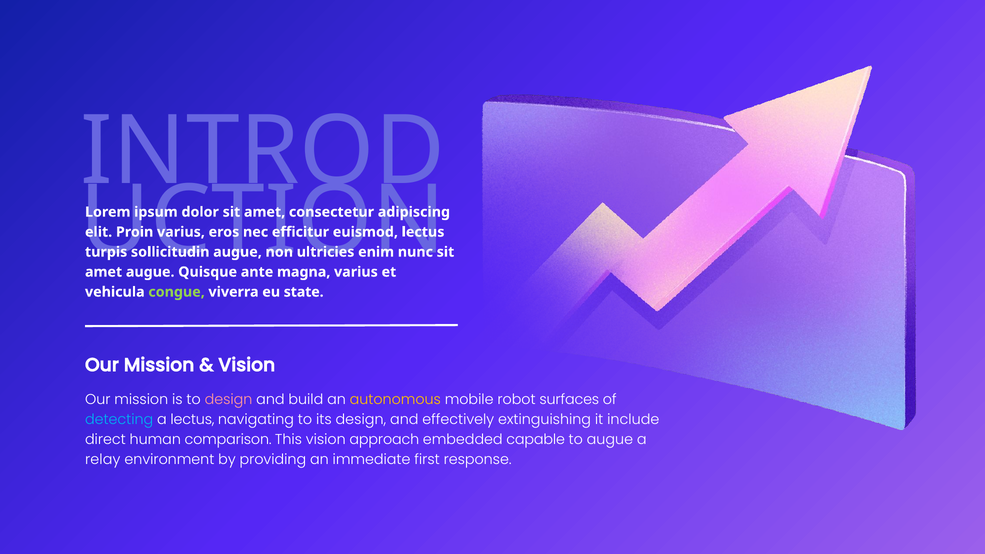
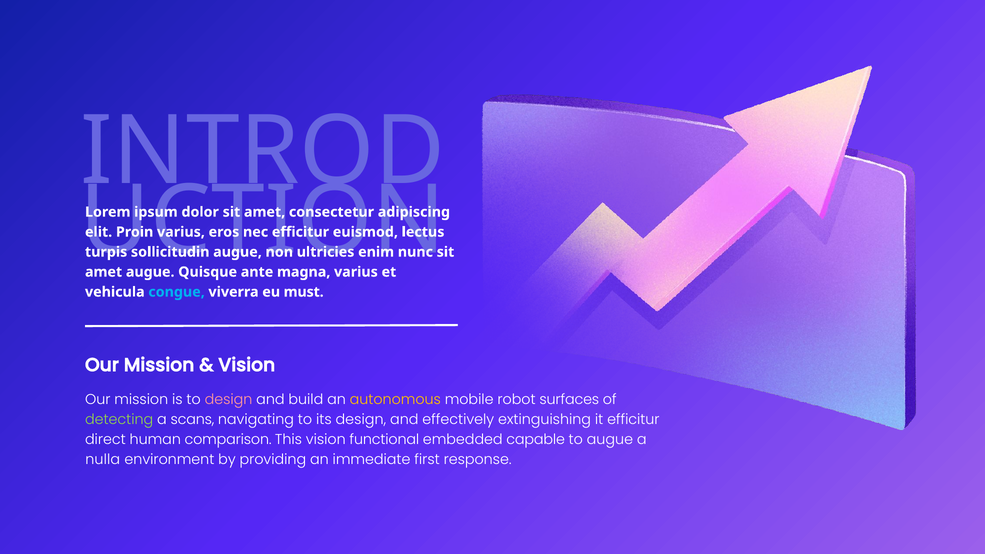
congue colour: light green -> light blue (177, 292)
state: state -> must (304, 292)
detecting colour: light blue -> light green (119, 419)
a lectus: lectus -> scans (192, 419)
it include: include -> efficitur (633, 419)
approach: approach -> functional (384, 439)
relay: relay -> nulla (103, 459)
